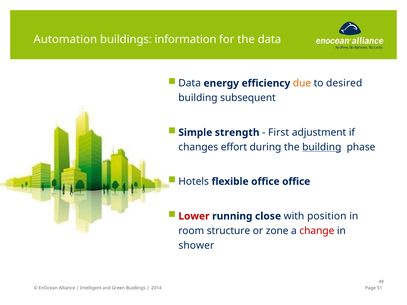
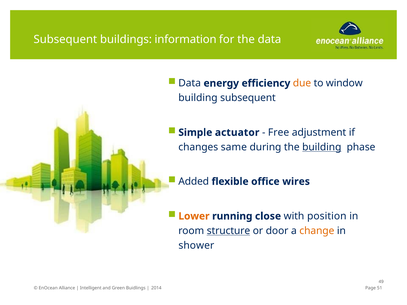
Automation: Automation -> Subsequent (65, 40)
desired: desired -> window (344, 83)
strength: strength -> actuator (237, 133)
First: First -> Free (279, 133)
effort: effort -> same (234, 147)
Hotels: Hotels -> Added (194, 182)
office office: office -> wires (296, 182)
Lower colour: red -> orange (194, 216)
structure underline: none -> present (229, 231)
zone: zone -> door (277, 231)
change colour: red -> orange (317, 231)
